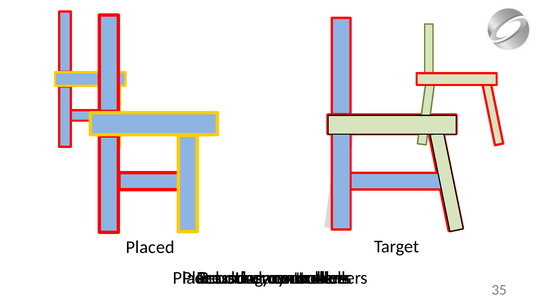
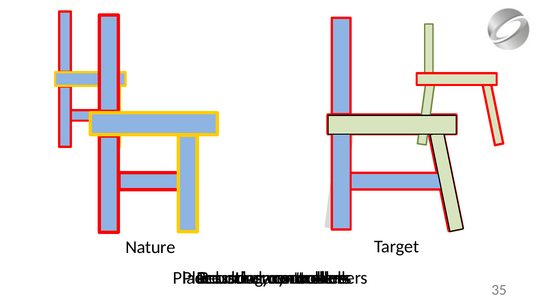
Placed: Placed -> Nature (150, 247)
